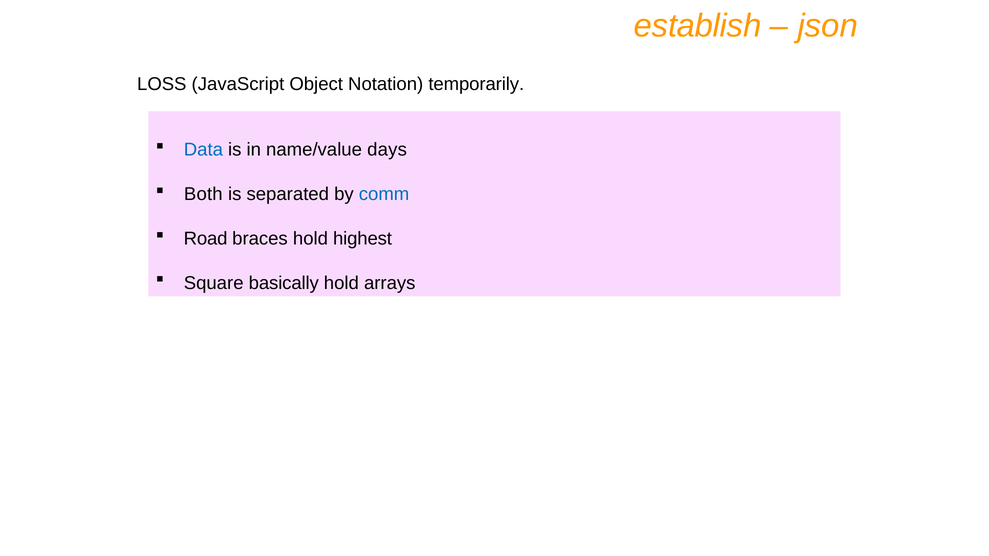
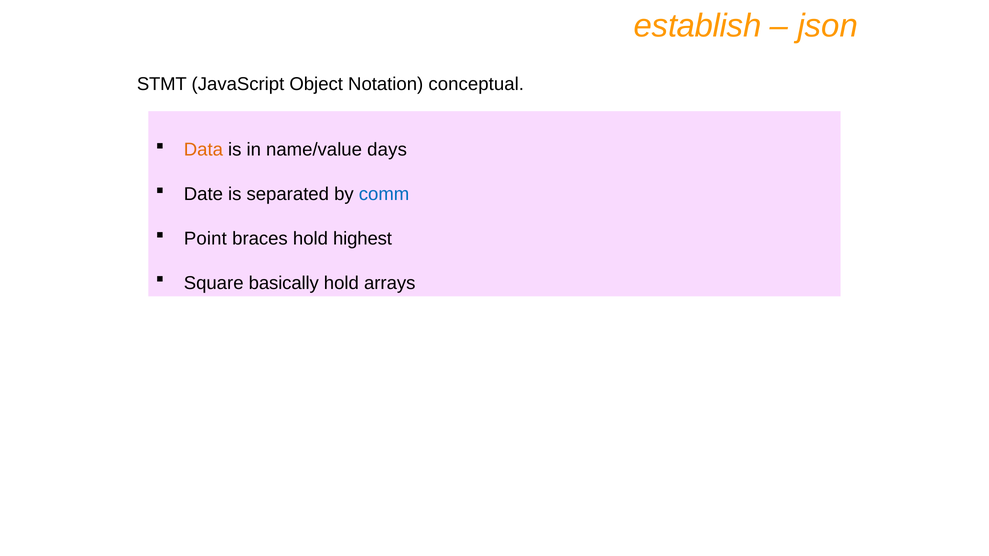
LOSS: LOSS -> STMT (162, 84)
temporarily: temporarily -> conceptual (476, 84)
Data colour: blue -> orange (203, 150)
Both: Both -> Date (203, 194)
Road: Road -> Point (205, 239)
